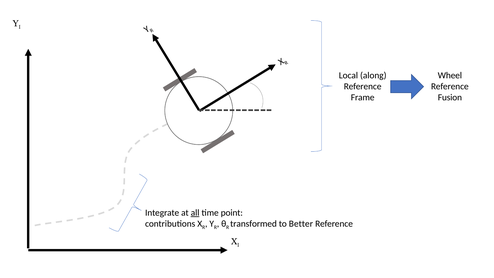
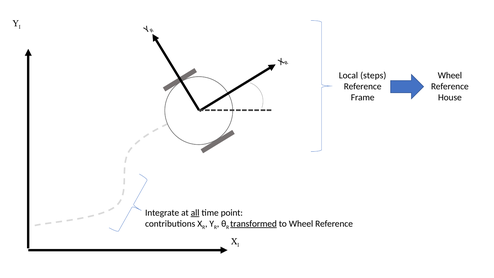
along: along -> steps (373, 75)
Fusion: Fusion -> House (450, 98)
transformed underline: none -> present (254, 224)
to Better: Better -> Wheel (301, 224)
